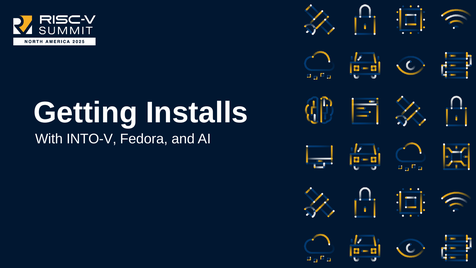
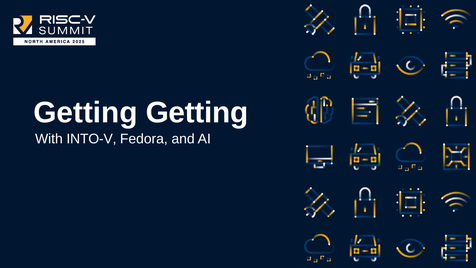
Getting Installs: Installs -> Getting (197, 113)
